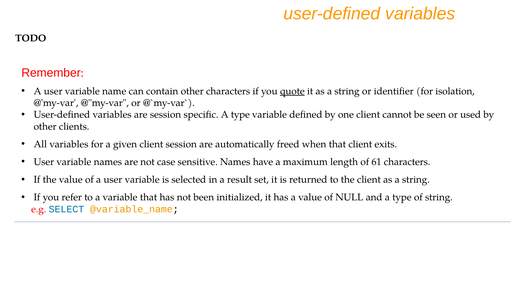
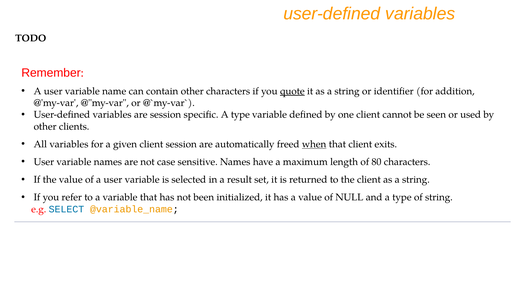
isolation: isolation -> addition (455, 91)
when underline: none -> present (314, 144)
61: 61 -> 80 (376, 162)
